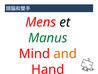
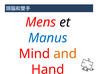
Manus colour: green -> blue (48, 38)
